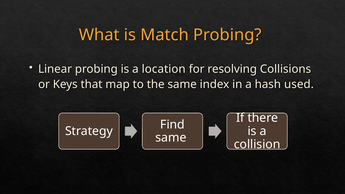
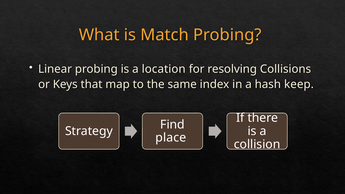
used: used -> keep (299, 84)
same: same -> place (171, 138)
